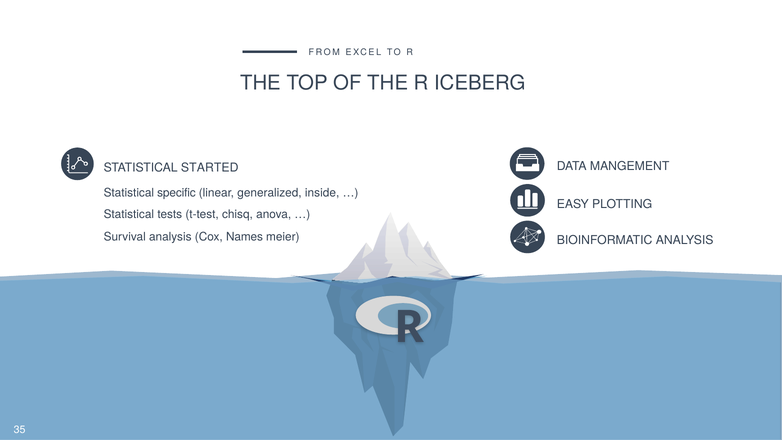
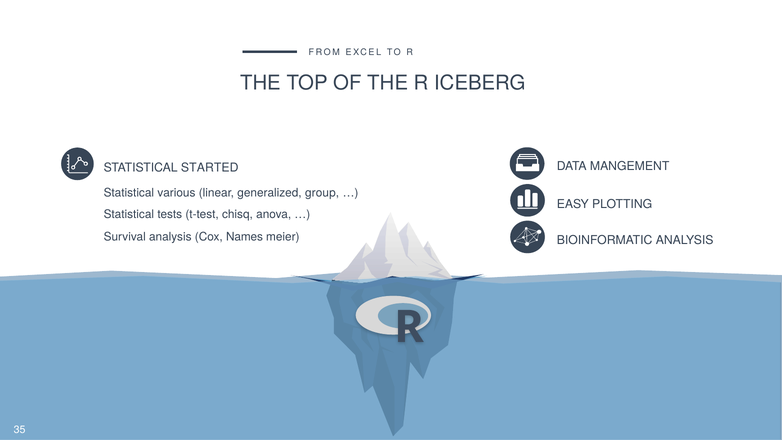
specific: specific -> various (176, 193)
inside: inside -> group (322, 193)
